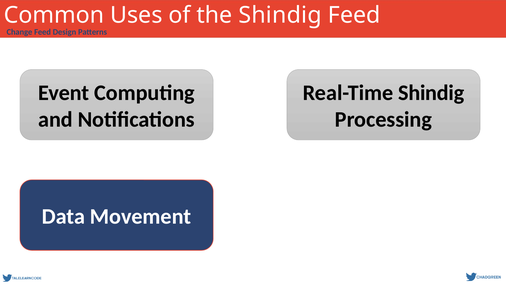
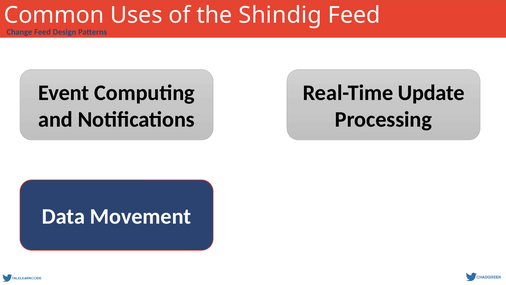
Real-Time Shindig: Shindig -> Update (431, 93)
